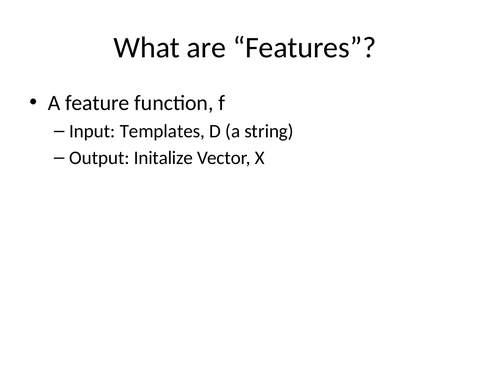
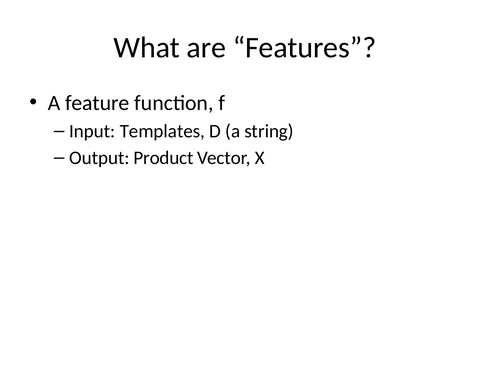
Initalize: Initalize -> Product (163, 158)
